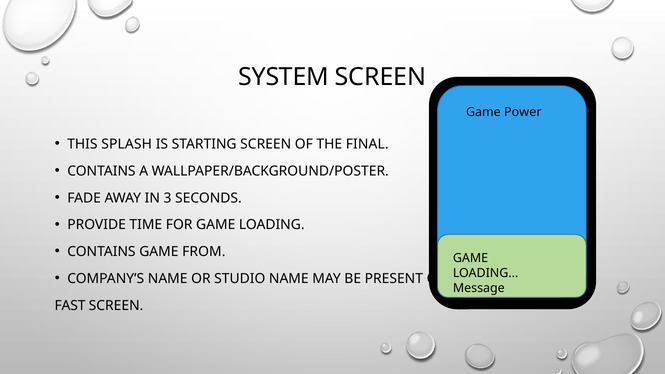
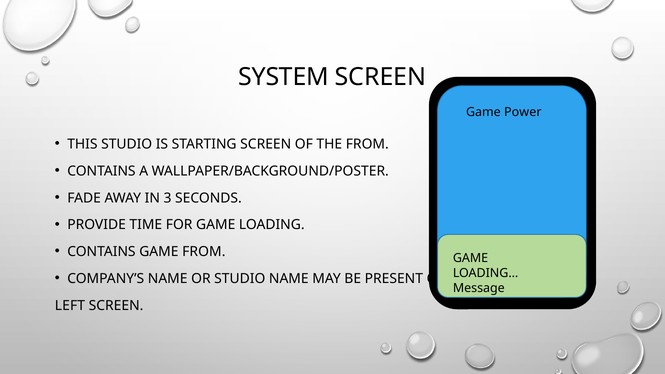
THIS SPLASH: SPLASH -> STUDIO (127, 144)
THE FINAL: FINAL -> FROM (367, 144)
FAST: FAST -> LEFT (70, 305)
